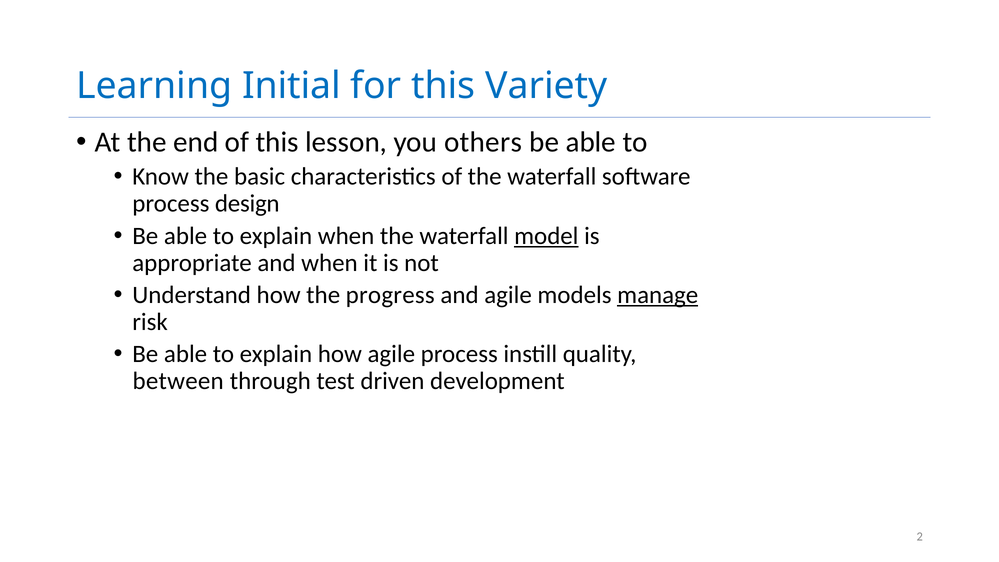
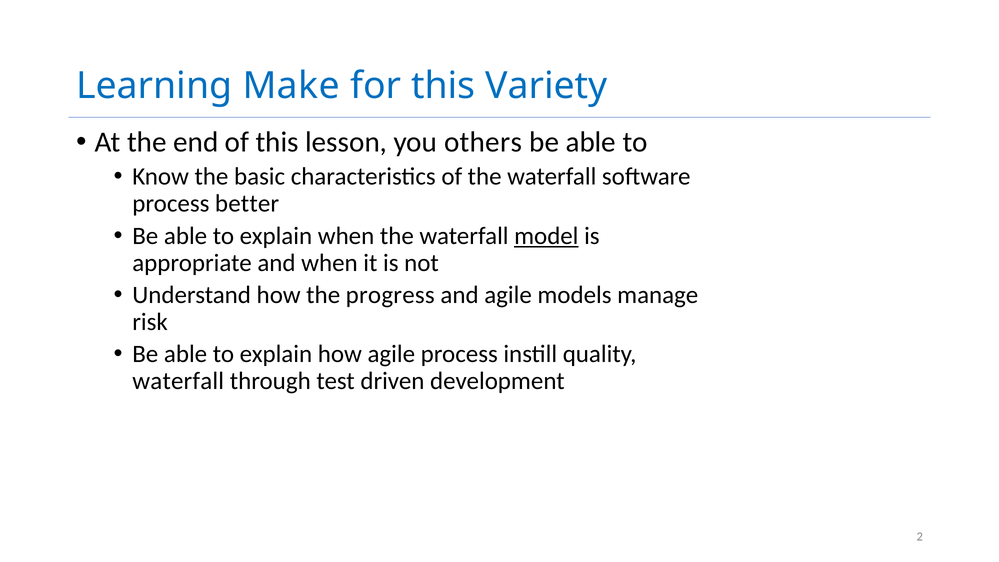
Initial: Initial -> Make (291, 86)
design: design -> better (247, 204)
manage underline: present -> none (658, 295)
between: between -> waterfall (178, 381)
